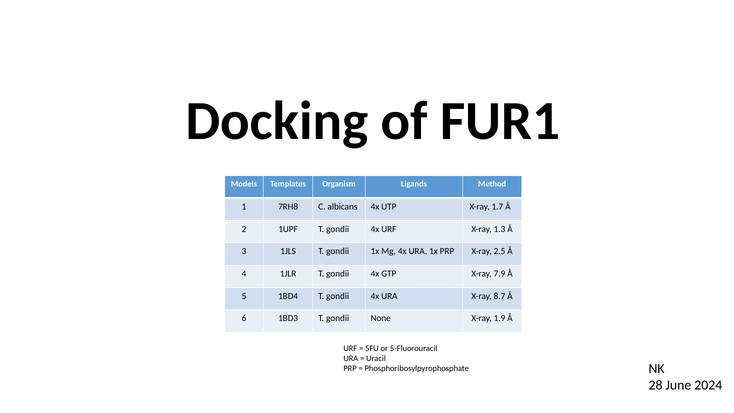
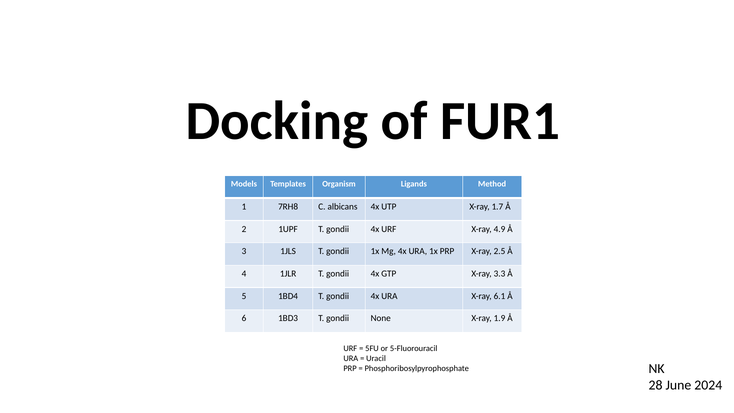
1.3: 1.3 -> 4.9 (500, 229)
7.9: 7.9 -> 3.3 (500, 274)
8.7: 8.7 -> 6.1 (500, 296)
